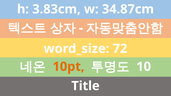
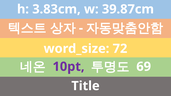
34.87cm: 34.87cm -> 39.87cm (128, 9)
10pt colour: orange -> purple (69, 67)
10: 10 -> 69 (144, 67)
